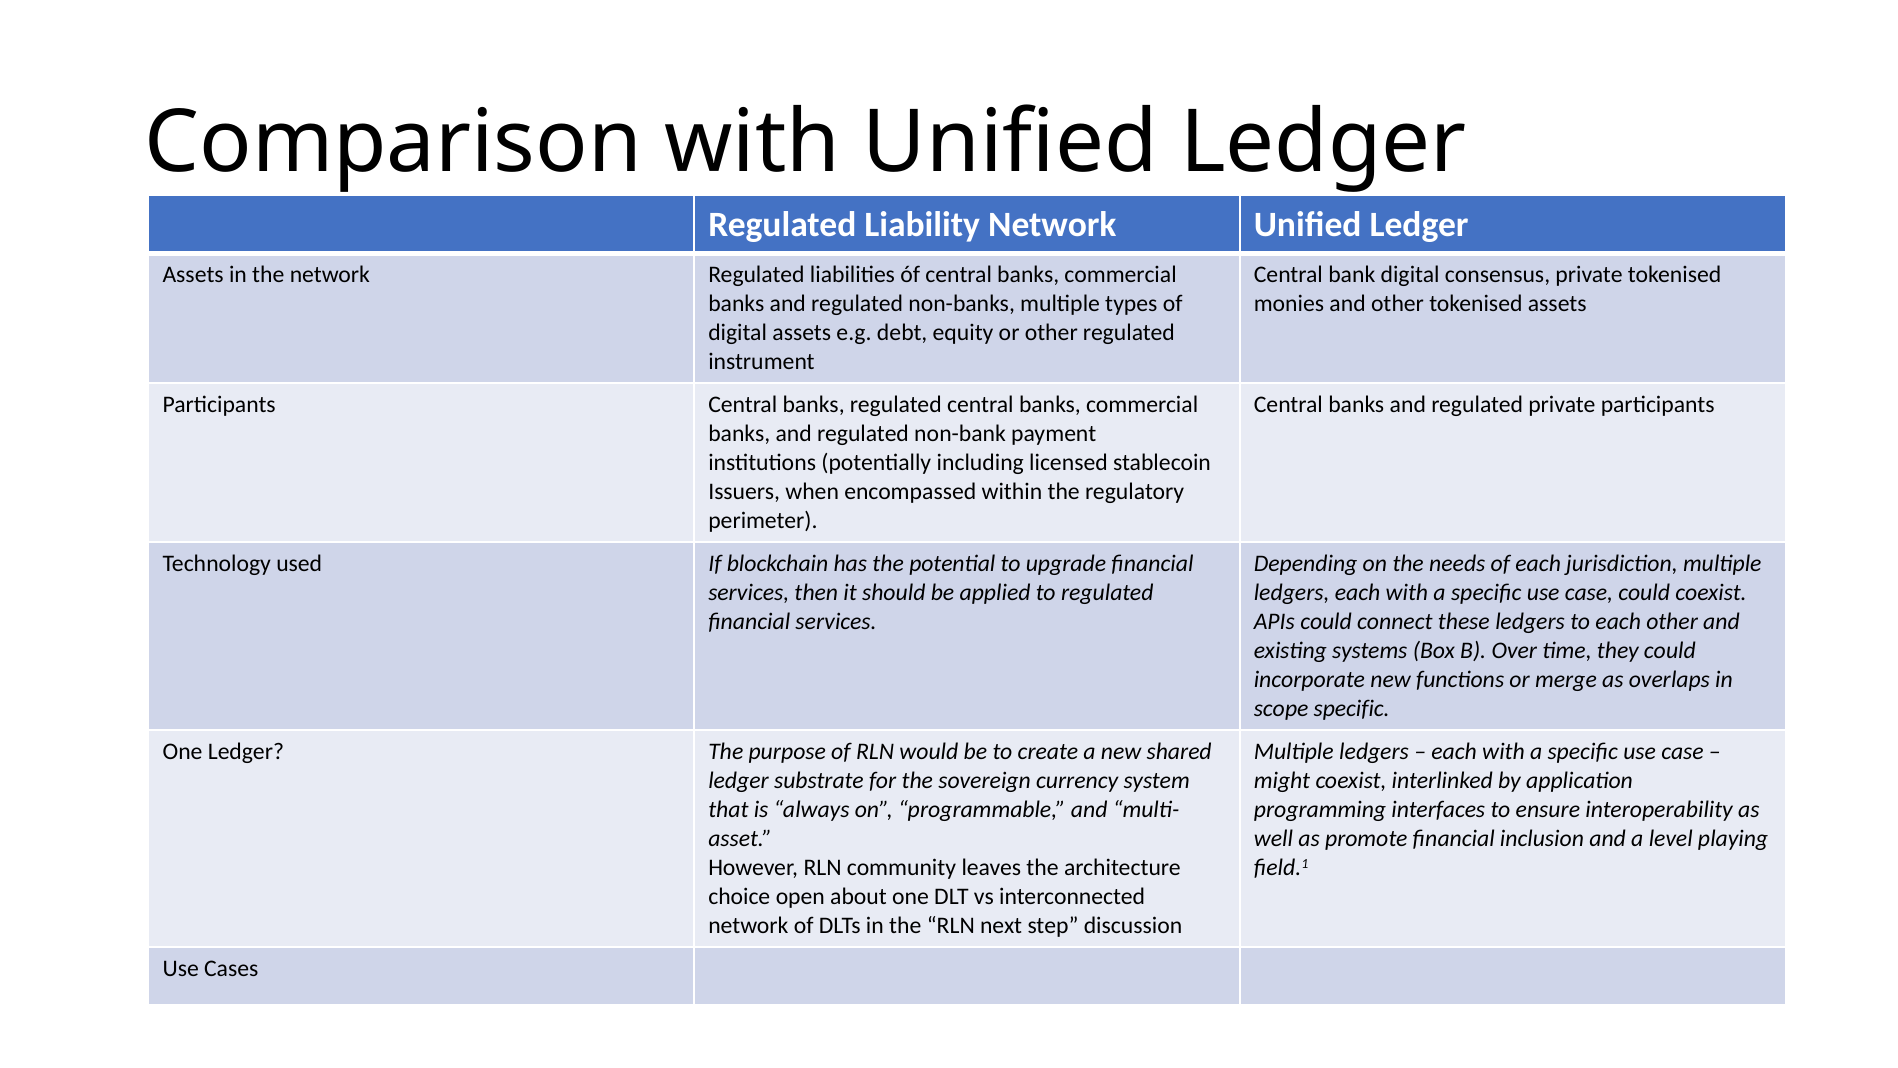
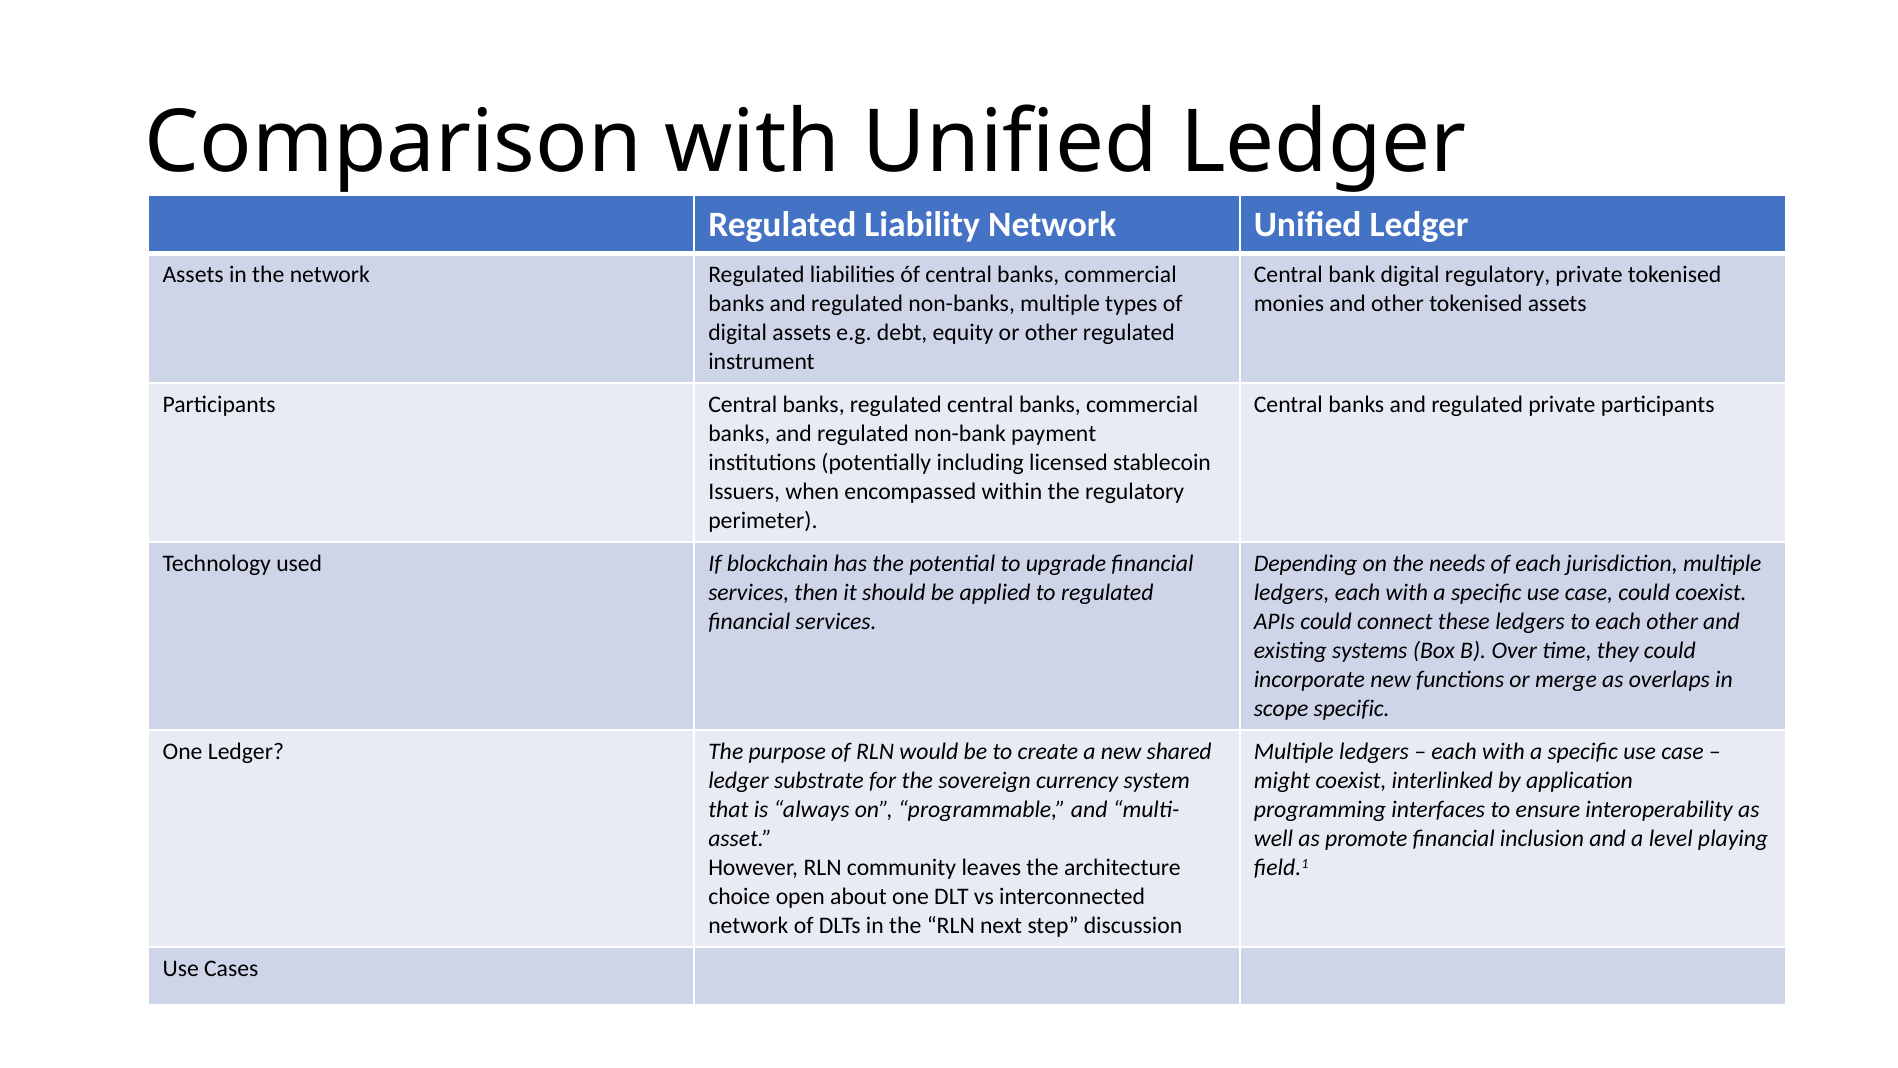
digital consensus: consensus -> regulatory (1498, 275)
